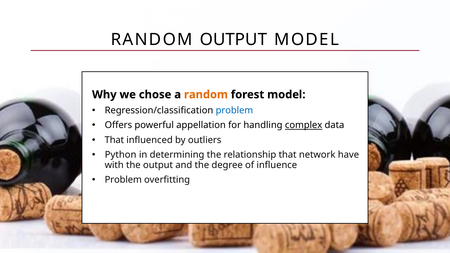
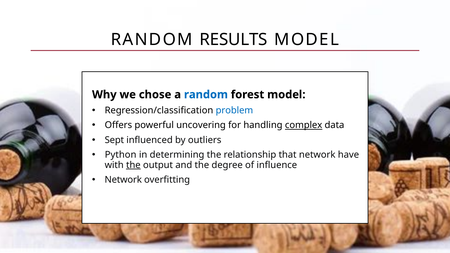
RANDOM OUTPUT: OUTPUT -> RESULTS (234, 40)
random colour: orange -> blue (206, 95)
appellation: appellation -> uncovering (201, 125)
That: That -> Sept (114, 140)
the underline: none -> present (133, 165)
Problem: Problem -> Network (123, 180)
